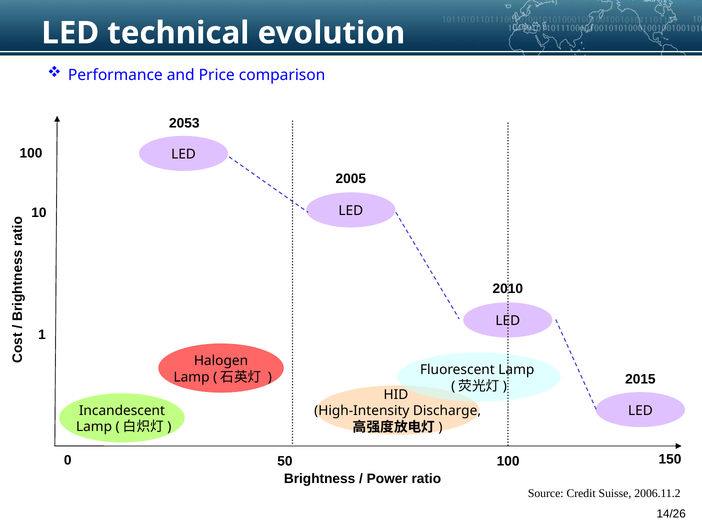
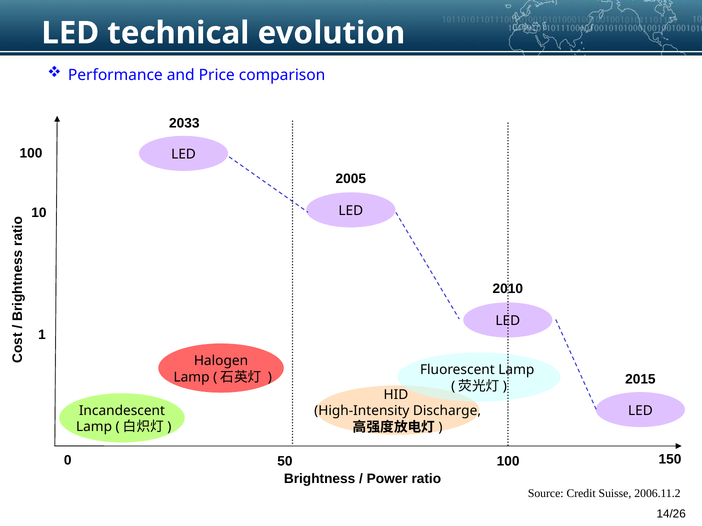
2053: 2053 -> 2033 (184, 123)
